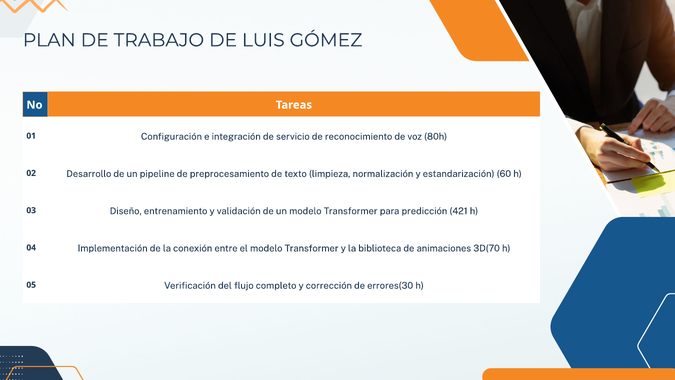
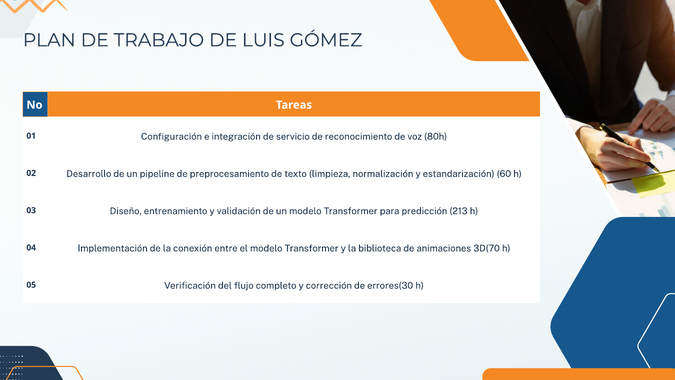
421: 421 -> 213 (459, 211)
